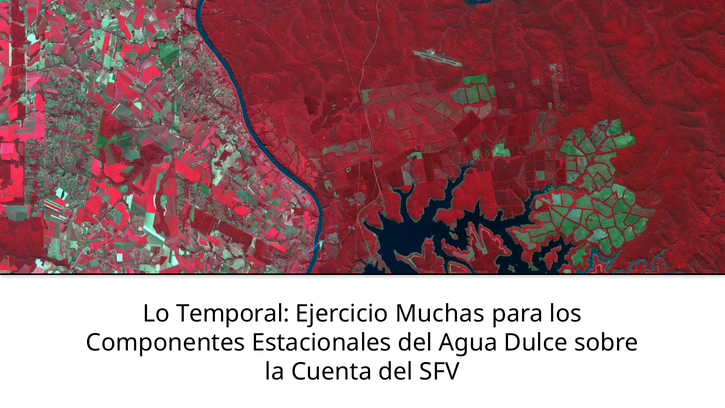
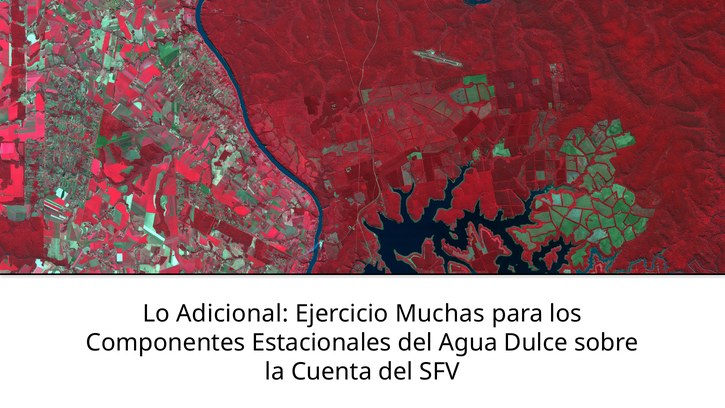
Temporal: Temporal -> Adicional (233, 314)
